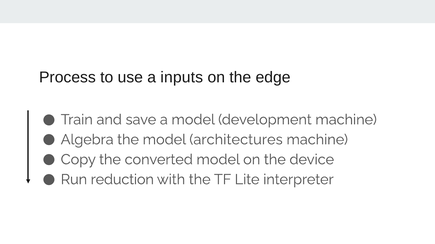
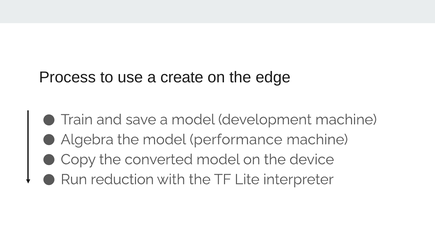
inputs: inputs -> create (182, 78)
architectures: architectures -> performance (236, 140)
